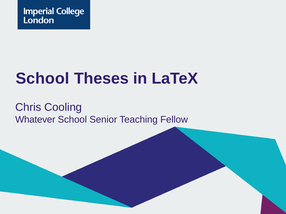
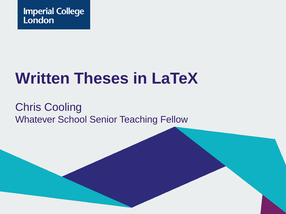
School: School -> Written (43, 79)
